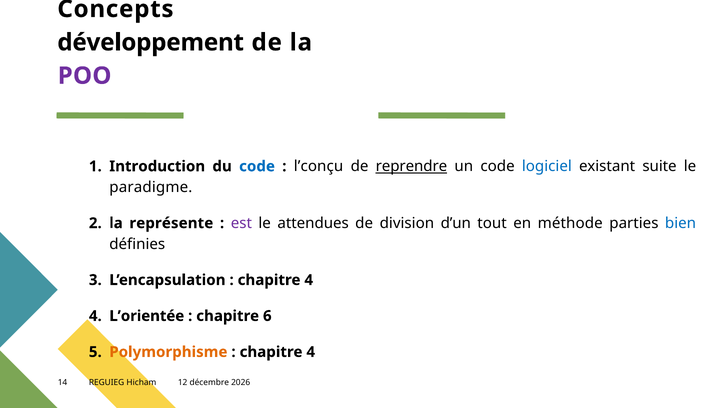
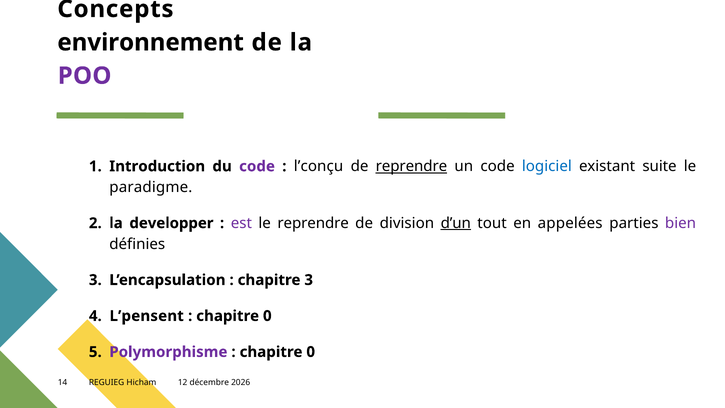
développement: développement -> environnement (151, 42)
code colour: blue -> purple (257, 166)
représente: représente -> developper (171, 223)
le attendues: attendues -> reprendre (313, 223)
d’un underline: none -> present (456, 223)
méthode: méthode -> appelées (570, 223)
bien colour: blue -> purple (681, 223)
4: 4 -> 3 (309, 280)
L’orientée: L’orientée -> L’pensent (147, 316)
6: 6 -> 0 (267, 316)
Polymorphisme colour: orange -> purple (168, 352)
4: 4 -> 0 (311, 352)
